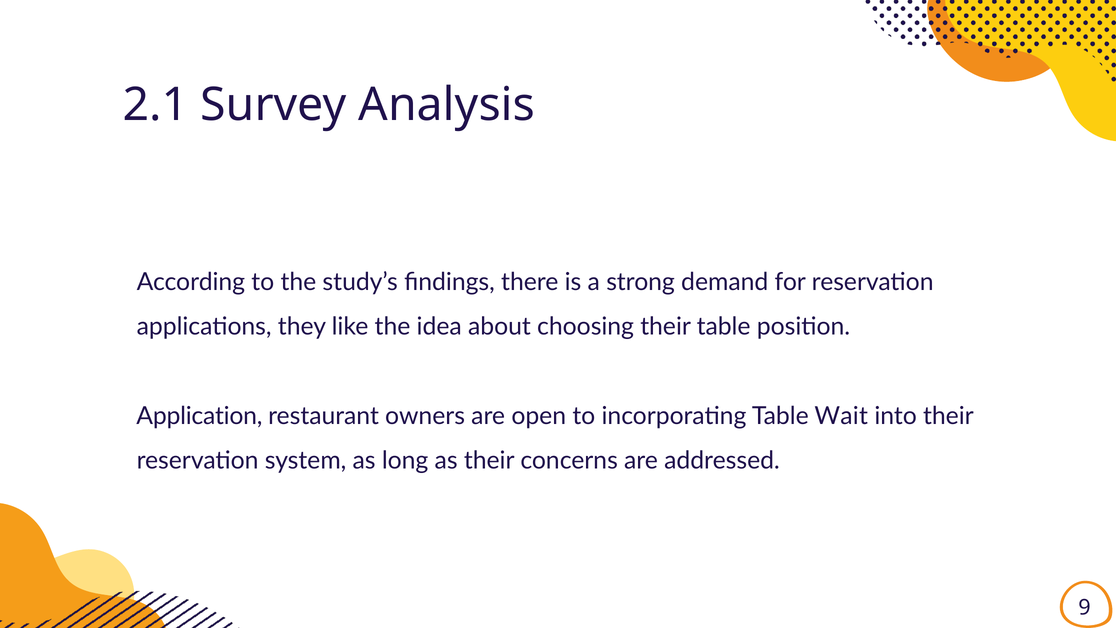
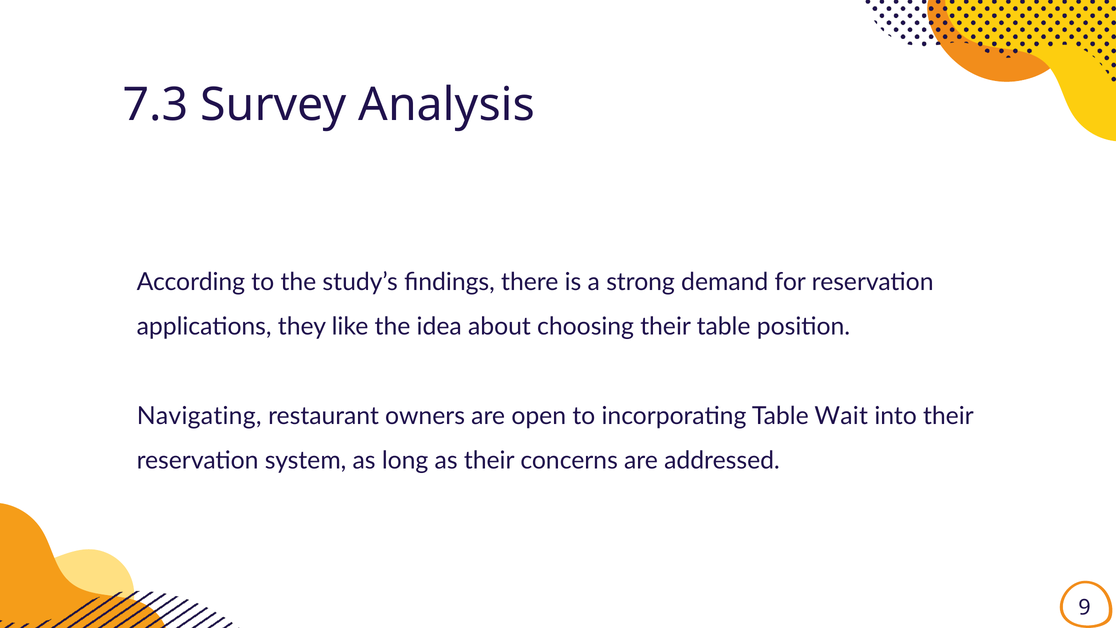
2.1: 2.1 -> 7.3 (156, 105)
Application: Application -> Navigating (199, 416)
